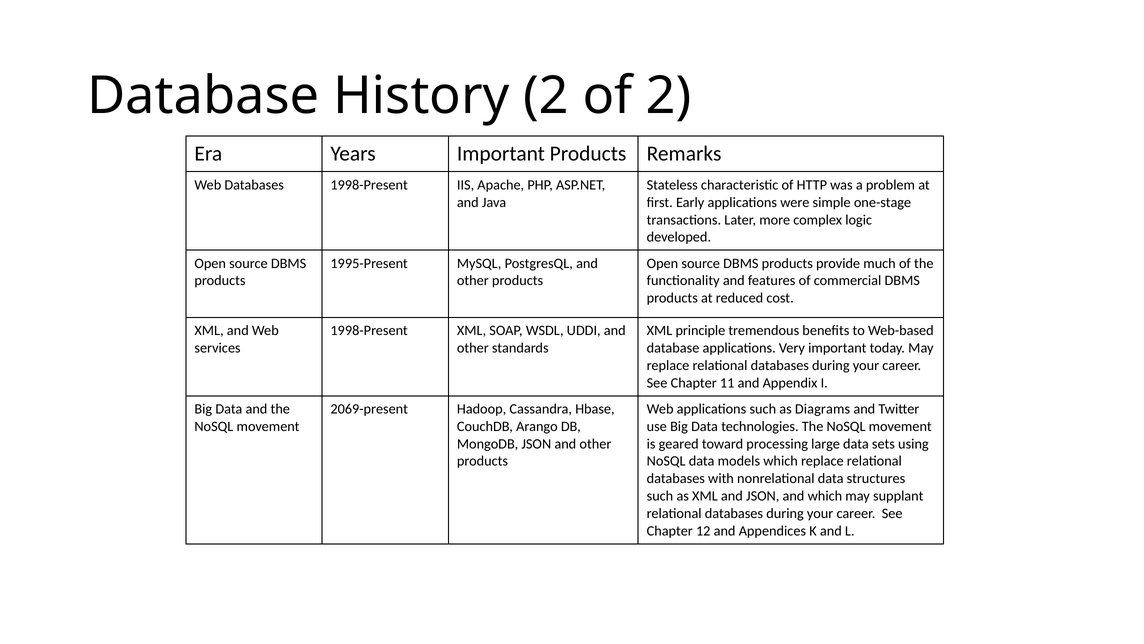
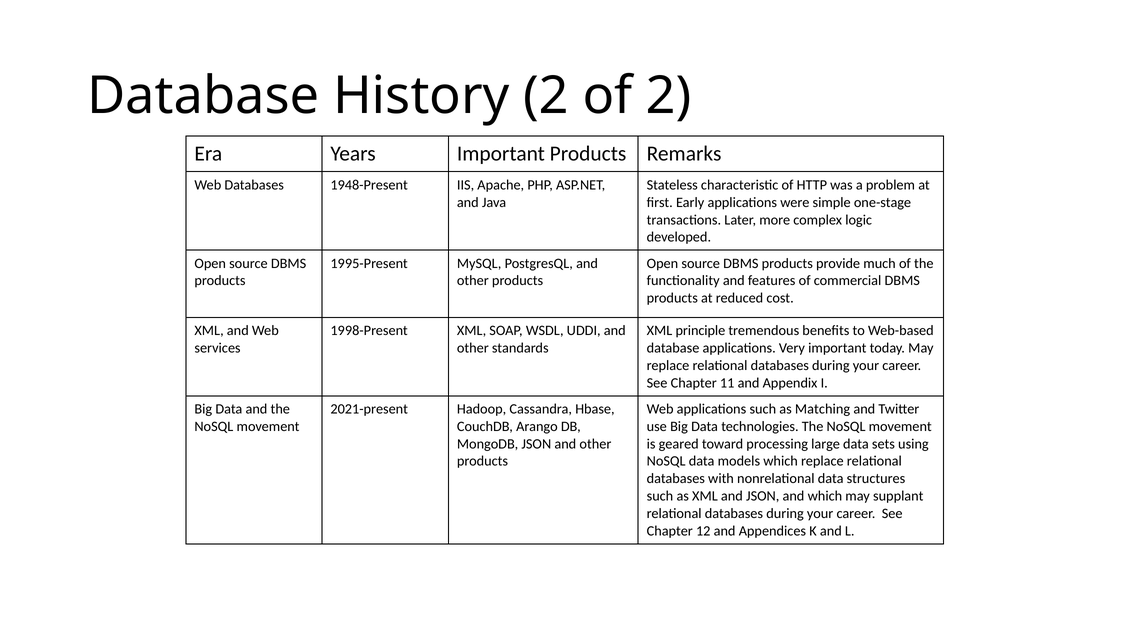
Databases 1998-Present: 1998-Present -> 1948-Present (369, 185)
2069-present: 2069-present -> 2021-present (369, 409)
Diagrams: Diagrams -> Matching (823, 409)
